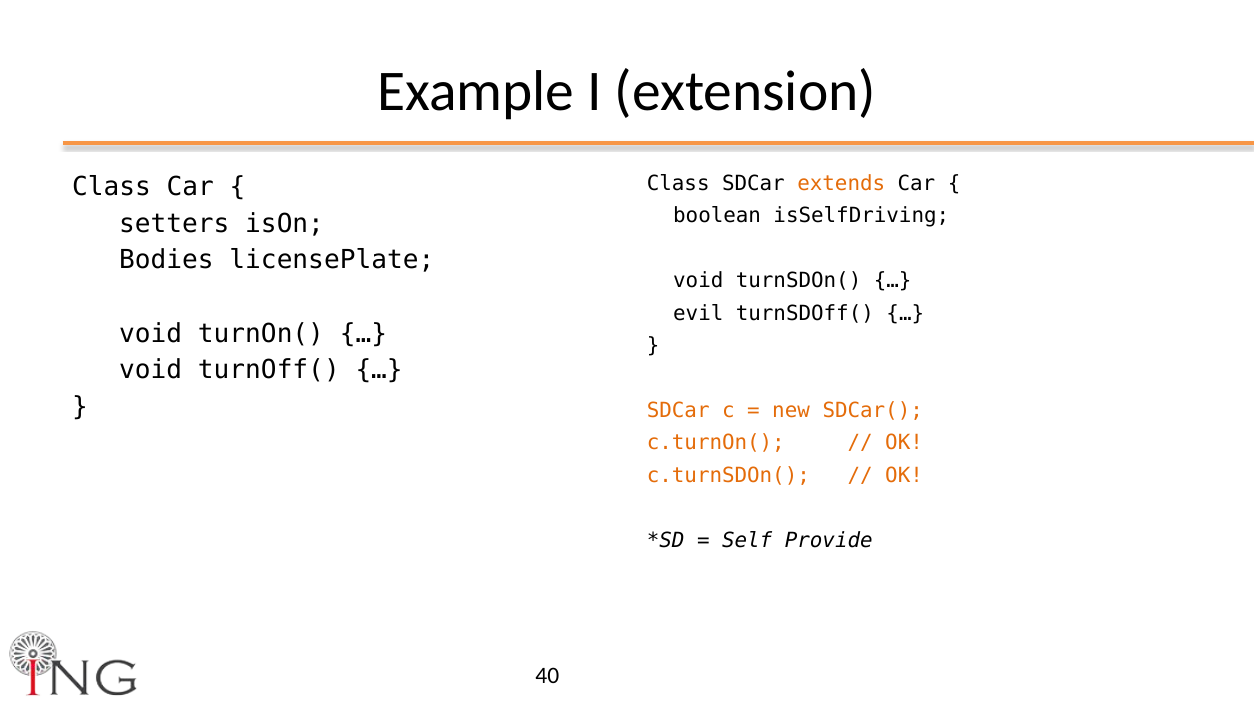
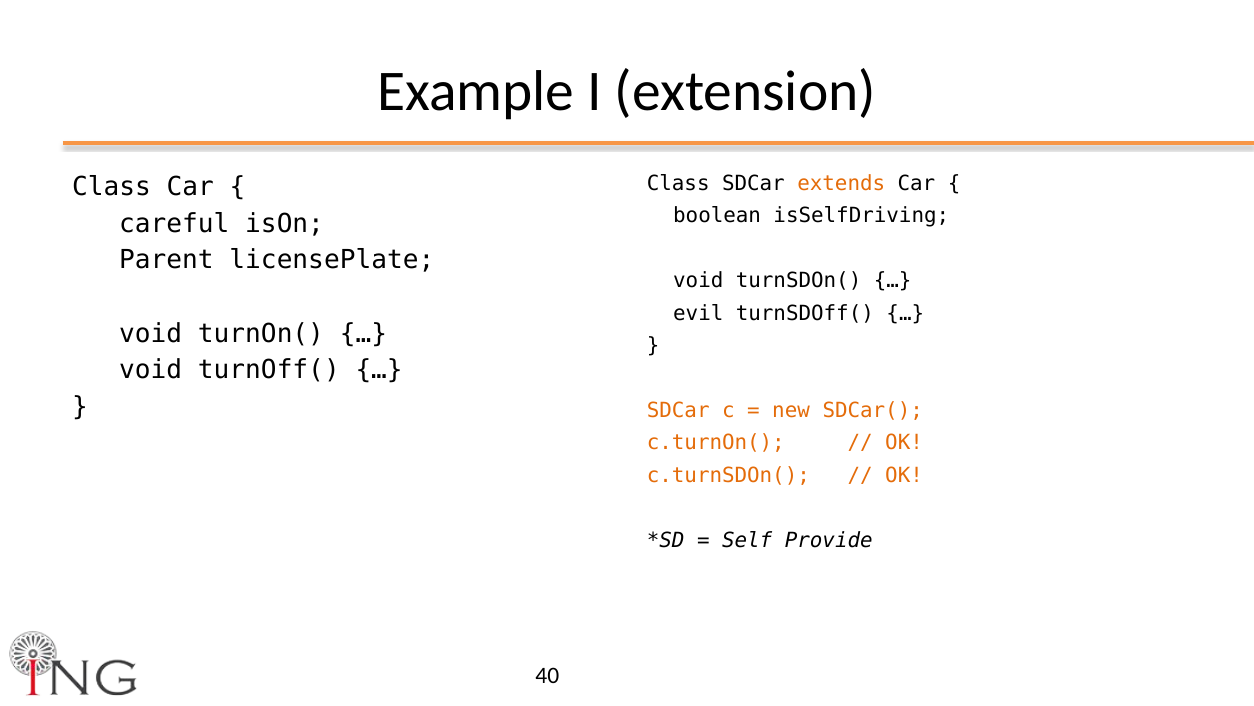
setters: setters -> careful (174, 223)
Bodies: Bodies -> Parent (166, 260)
